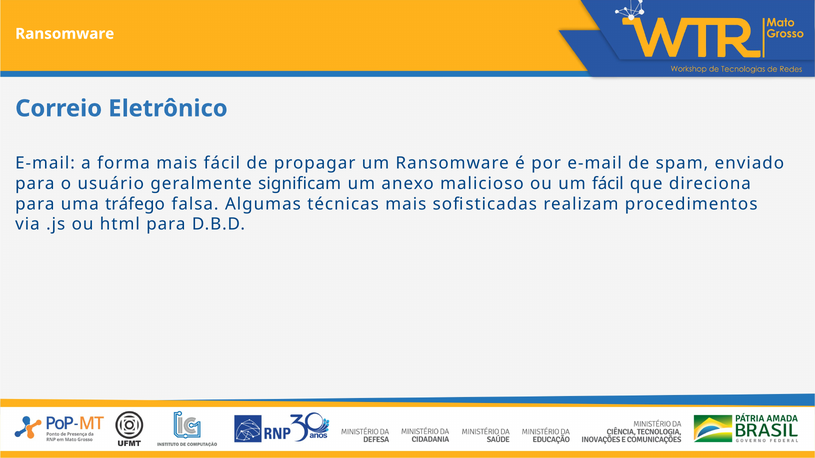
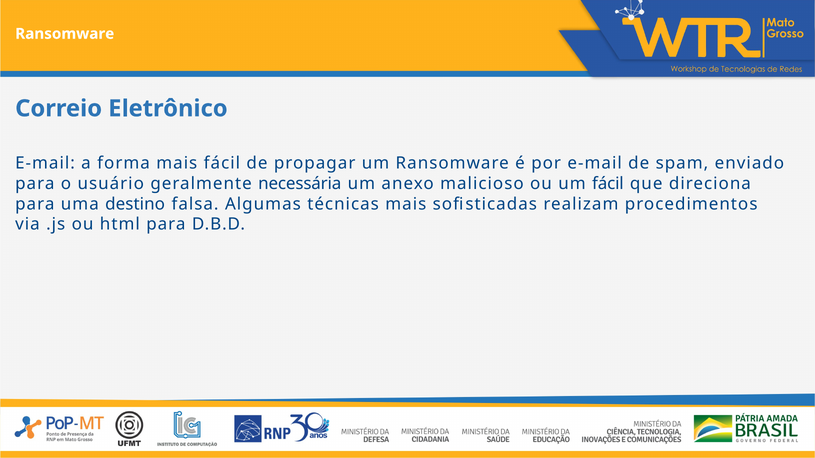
significam: significam -> necessária (300, 184)
tráfego: tráfego -> destino (135, 204)
